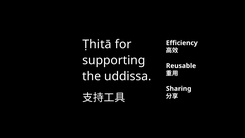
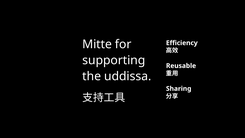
Ṭhitā: Ṭhitā -> Mitte (97, 44)
